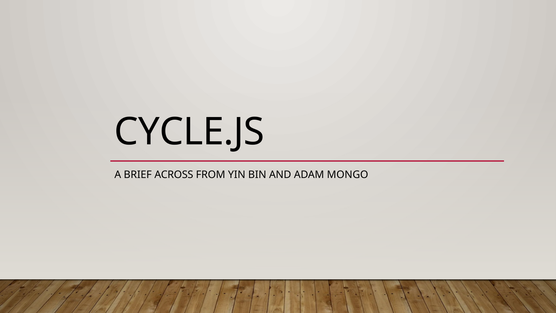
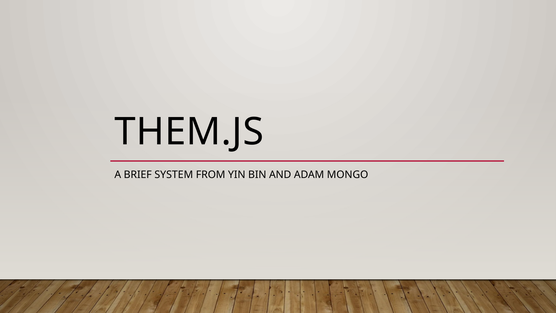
CYCLE.JS: CYCLE.JS -> THEM.JS (189, 132)
ACROSS: ACROSS -> SYSTEM (174, 175)
